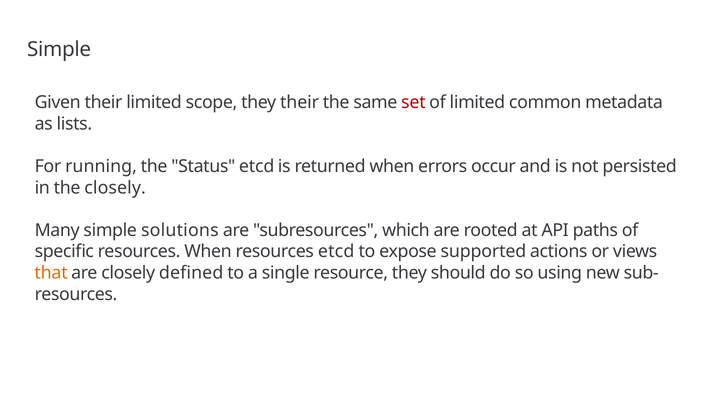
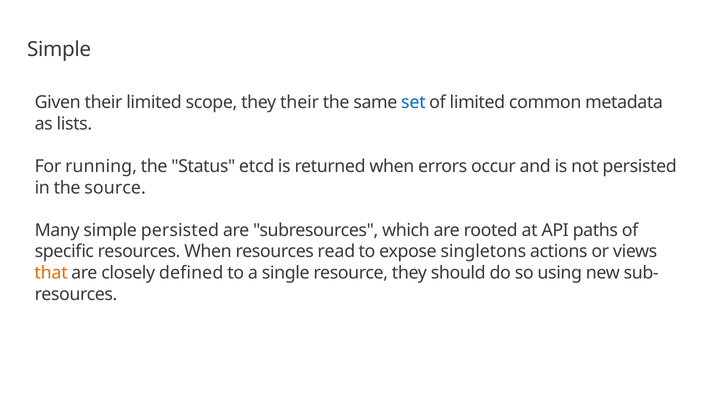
set colour: red -> blue (413, 103)
the closely: closely -> source (115, 188)
simple solutions: solutions -> persisted (180, 230)
resources etcd: etcd -> read (336, 252)
supported: supported -> singletons (483, 252)
